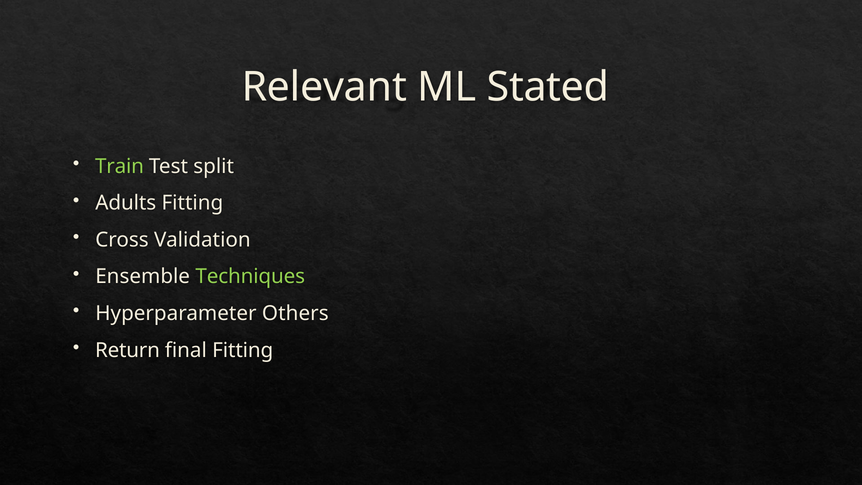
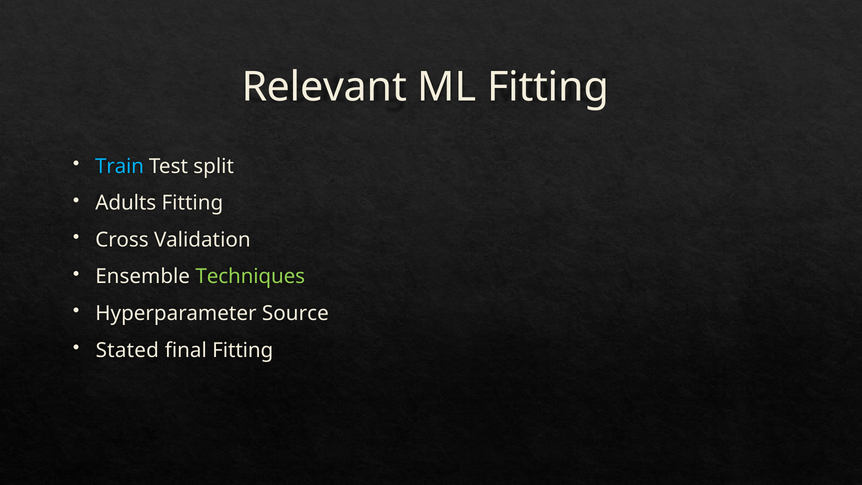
ML Stated: Stated -> Fitting (548, 87)
Train colour: light green -> light blue (120, 166)
Others: Others -> Source (295, 313)
Return: Return -> Stated (127, 350)
